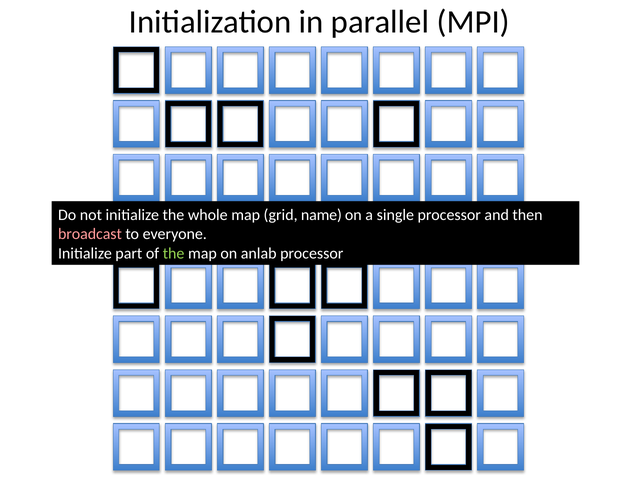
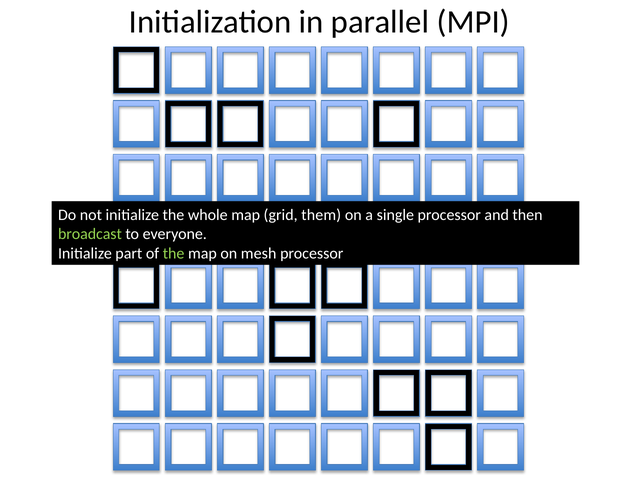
name: name -> them (321, 215)
broadcast colour: pink -> light green (90, 234)
anlab: anlab -> mesh (259, 253)
